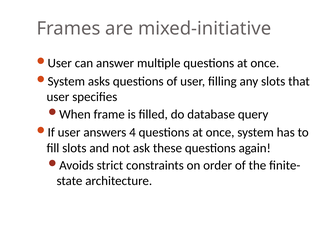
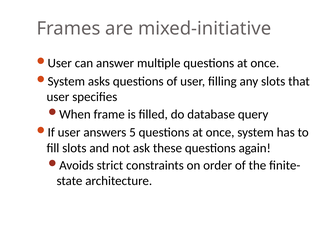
4: 4 -> 5 (132, 132)
